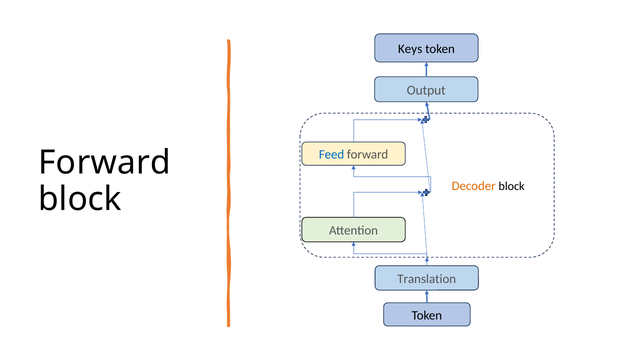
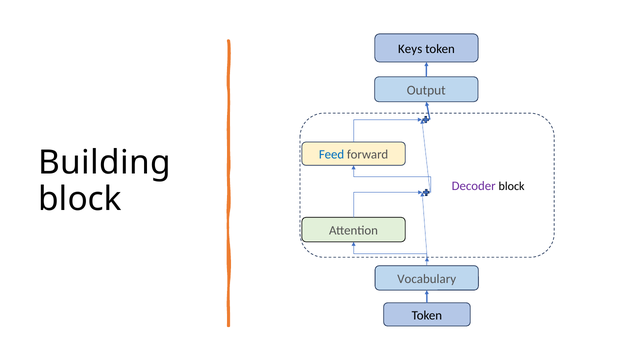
Forward: Forward -> Building (105, 163)
Decoder colour: orange -> purple (474, 186)
Translation: Translation -> Vocabulary (427, 279)
